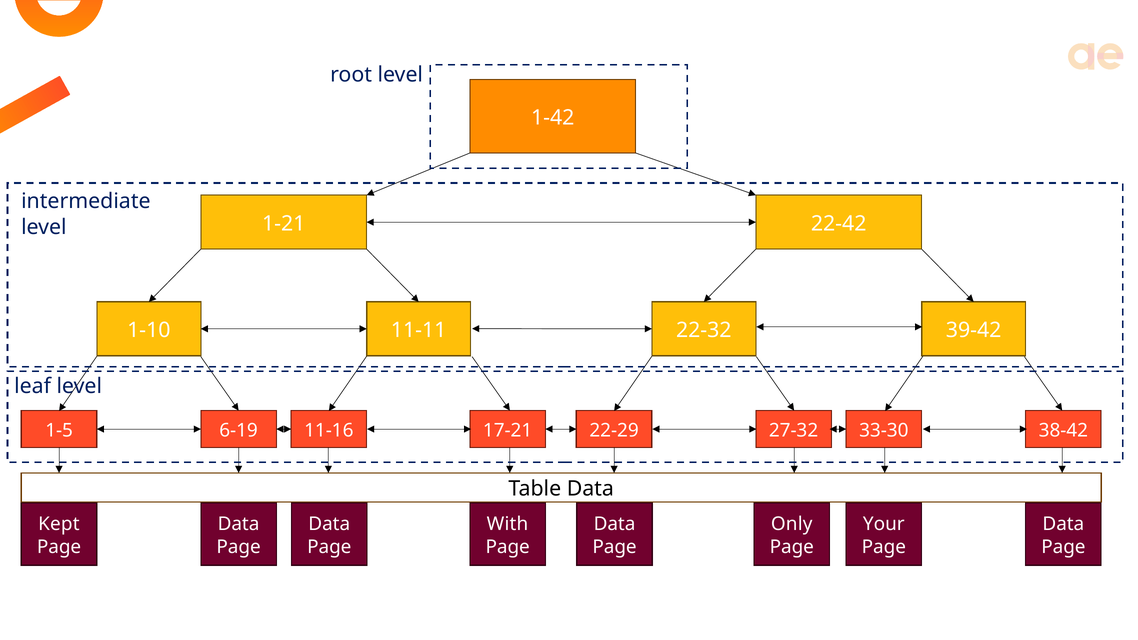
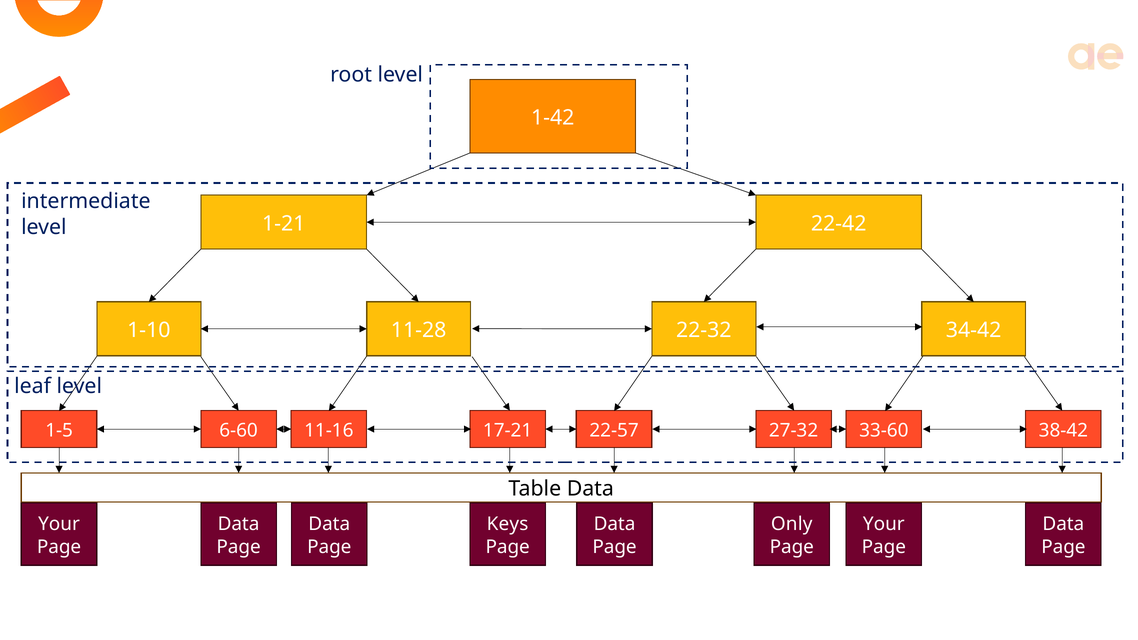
11-11: 11-11 -> 11-28 (419, 330)
39-42: 39-42 -> 34-42 (974, 330)
6-19: 6-19 -> 6-60 (239, 430)
22-29: 22-29 -> 22-57 (614, 430)
33-30: 33-30 -> 33-60 (884, 430)
Kept: Kept -> Your (59, 524)
With: With -> Keys (508, 524)
